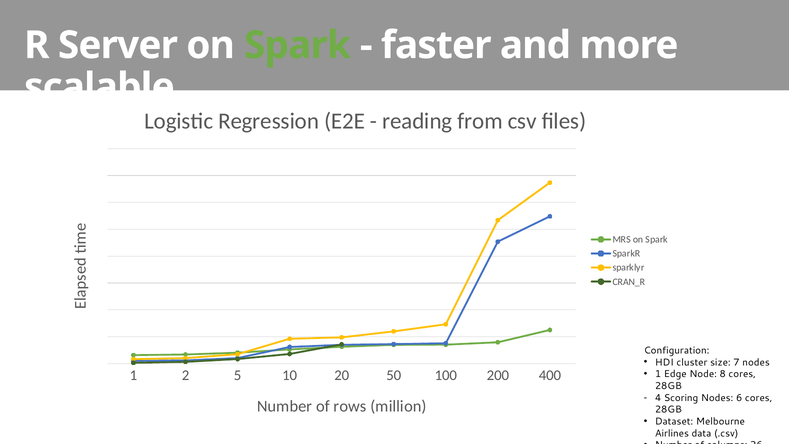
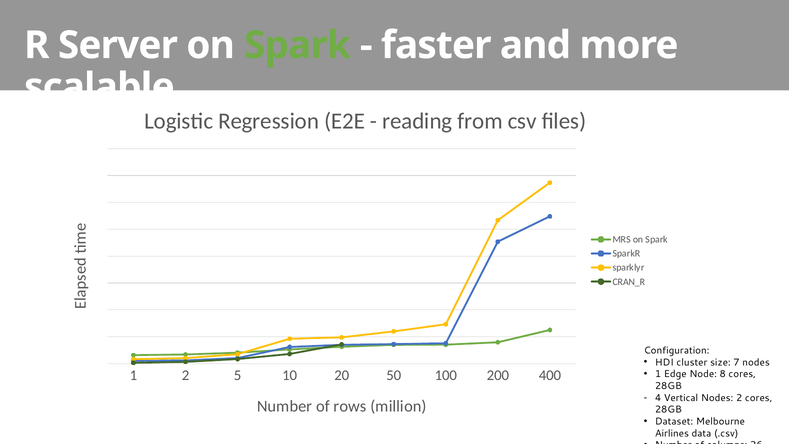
Scoring: Scoring -> Vertical (681, 398)
Nodes 6: 6 -> 2 (739, 398)
